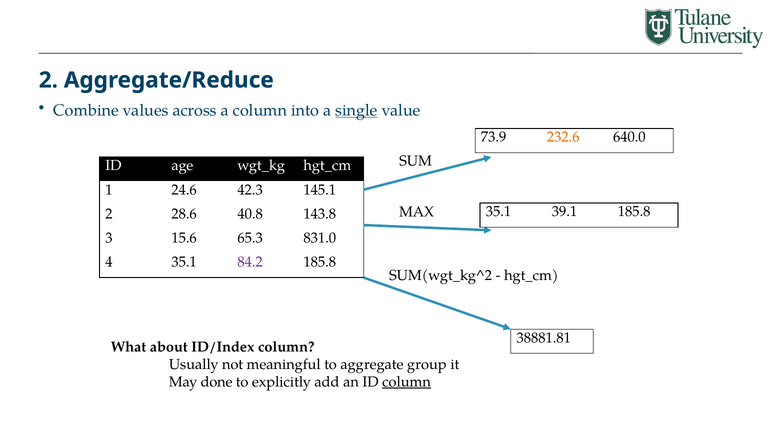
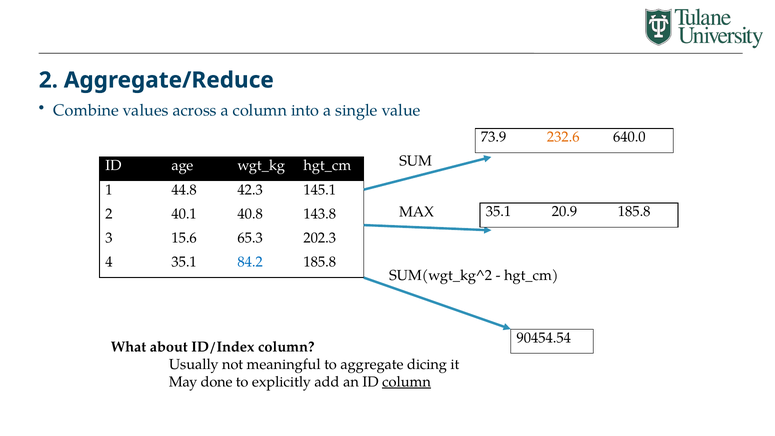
single underline: present -> none (356, 110)
24.6: 24.6 -> 44.8 (184, 190)
39.1: 39.1 -> 20.9 (565, 212)
28.6: 28.6 -> 40.1 (184, 214)
831.0: 831.0 -> 202.3 (320, 238)
84.2 colour: purple -> blue (250, 262)
38881.81: 38881.81 -> 90454.54 (544, 338)
group: group -> dicing (427, 364)
